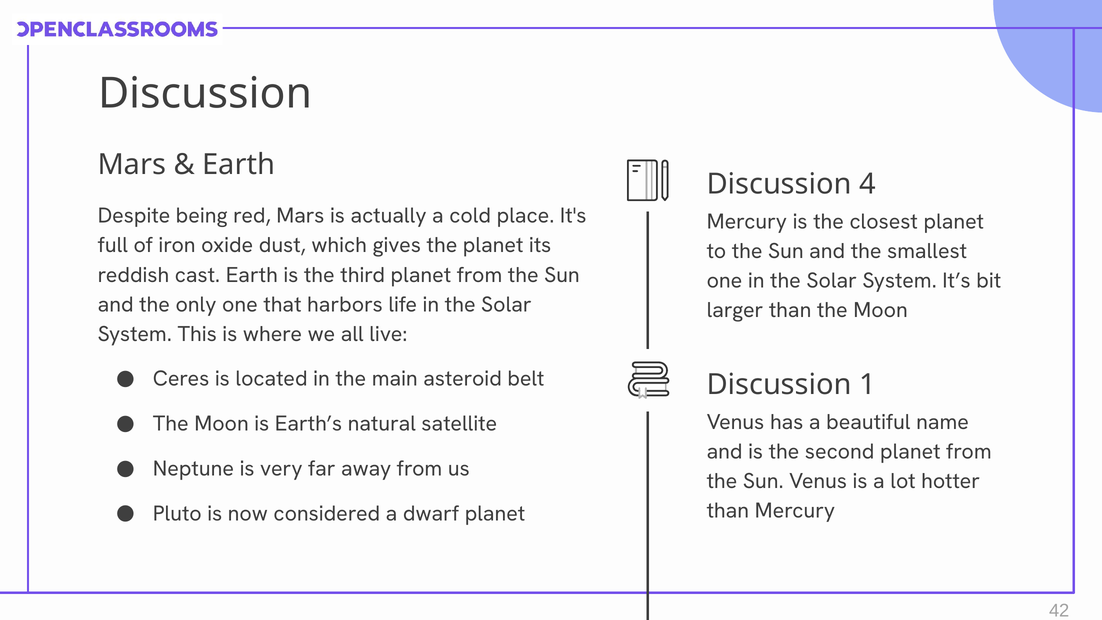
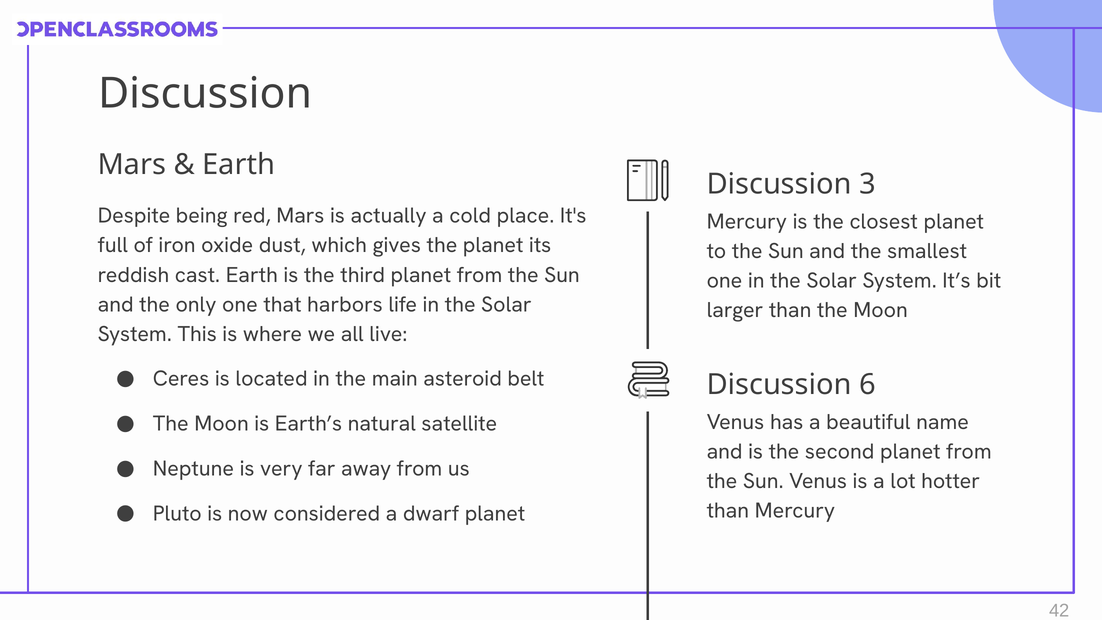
4: 4 -> 3 (867, 184)
1: 1 -> 6 (867, 384)
